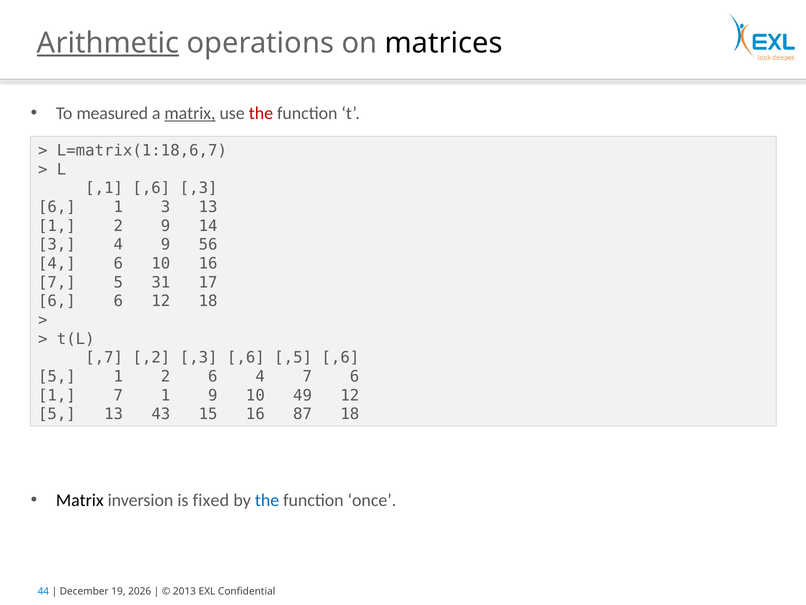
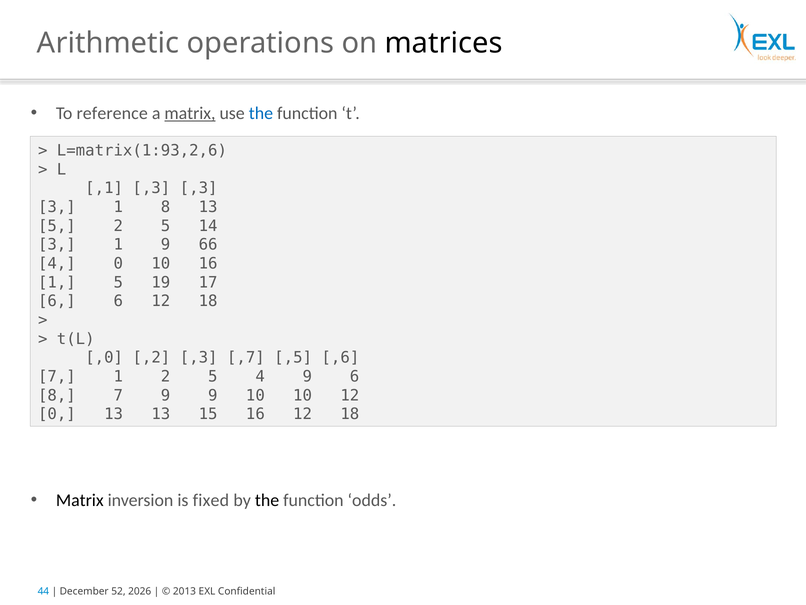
Arithmetic underline: present -> none (108, 43)
measured: measured -> reference (112, 113)
the colour: red -> blue (261, 113)
L=matrix(1:18,6,7: L=matrix(1:18,6,7 -> L=matrix(1:93,2,6 (142, 150)
,1 ,6: ,6 -> ,3 (151, 188)
6: 6 -> 3 (57, 207)
1 3: 3 -> 8 (166, 207)
1: 1 -> 5 (57, 226)
9: 9 -> 5 (166, 226)
4: 4 -> 1 (118, 244)
56: 56 -> 66 (208, 244)
4 6: 6 -> 0 (118, 263)
7: 7 -> 1 (57, 282)
31: 31 -> 19 (161, 282)
,7: ,7 -> ,0 (104, 357)
,3 ,6: ,6 -> ,7 (246, 357)
5: 5 -> 7 (57, 376)
1 2 6: 6 -> 5 (213, 376)
4 7: 7 -> 9 (307, 376)
1: 1 -> 8 (57, 395)
7 1: 1 -> 9 (166, 395)
10 49: 49 -> 10 (303, 395)
5: 5 -> 0 (57, 414)
13 43: 43 -> 13 (161, 414)
16 87: 87 -> 12 (303, 414)
the colour: blue -> black (267, 500)
once: once -> odds (372, 500)
19: 19 -> 52 (118, 591)
